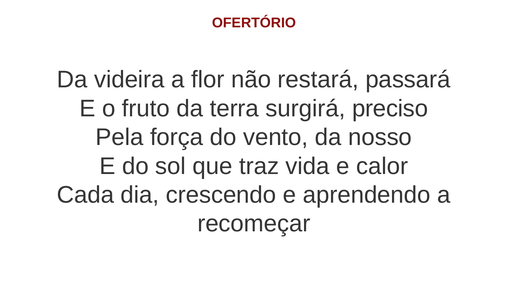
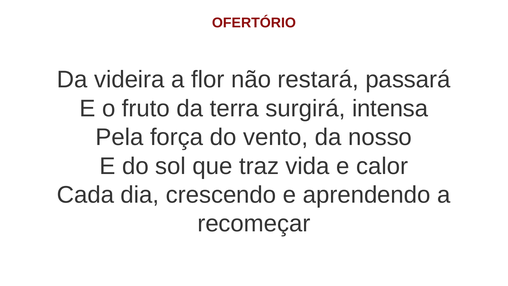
preciso: preciso -> intensa (390, 108)
